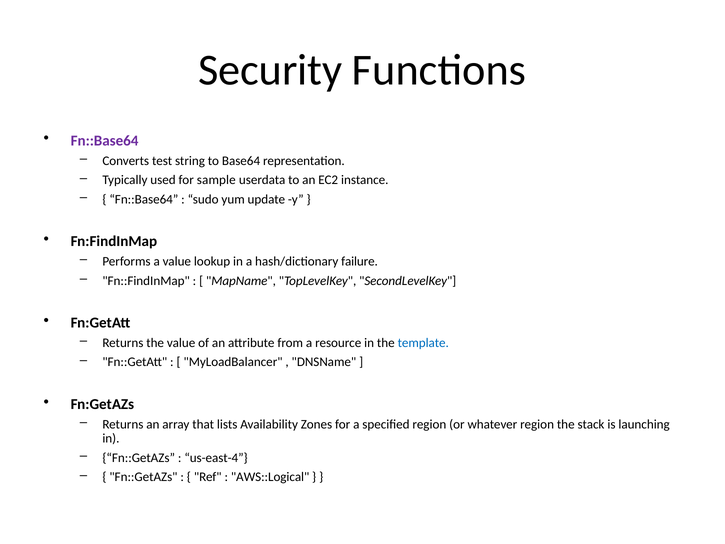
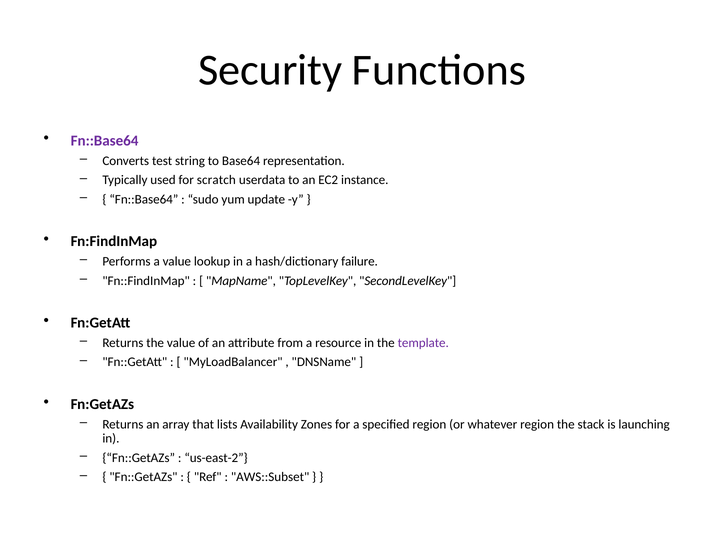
sample: sample -> scratch (216, 180)
template colour: blue -> purple (423, 343)
us-east-4: us-east-4 -> us-east-2 (216, 458)
AWS::Logical: AWS::Logical -> AWS::Subset (270, 477)
